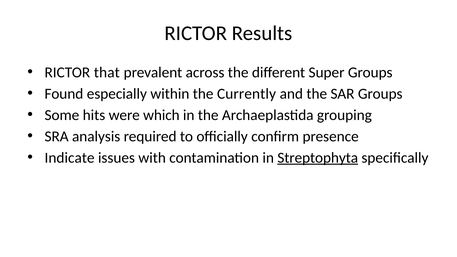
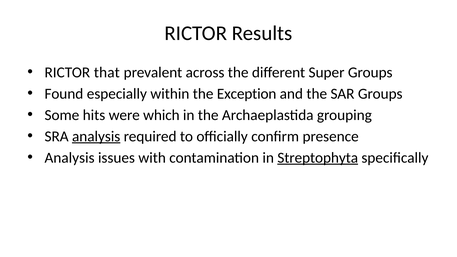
Currently: Currently -> Exception (247, 94)
analysis underline: none -> present (96, 136)
Indicate: Indicate -> Analysis (70, 158)
